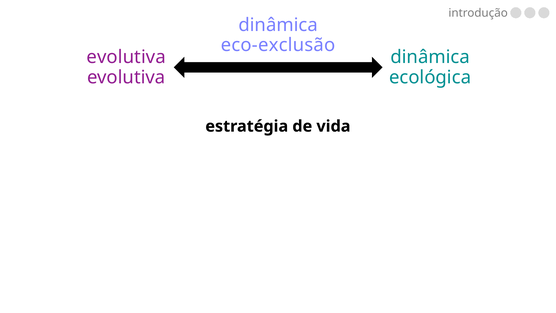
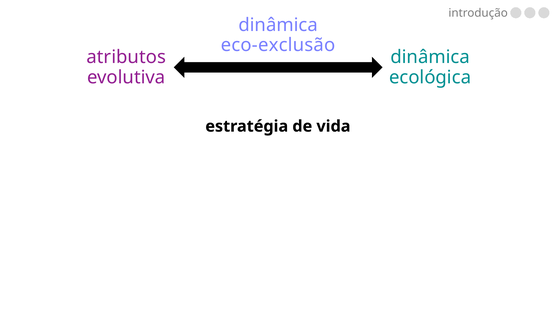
evolutiva: evolutiva -> atributos (126, 57)
